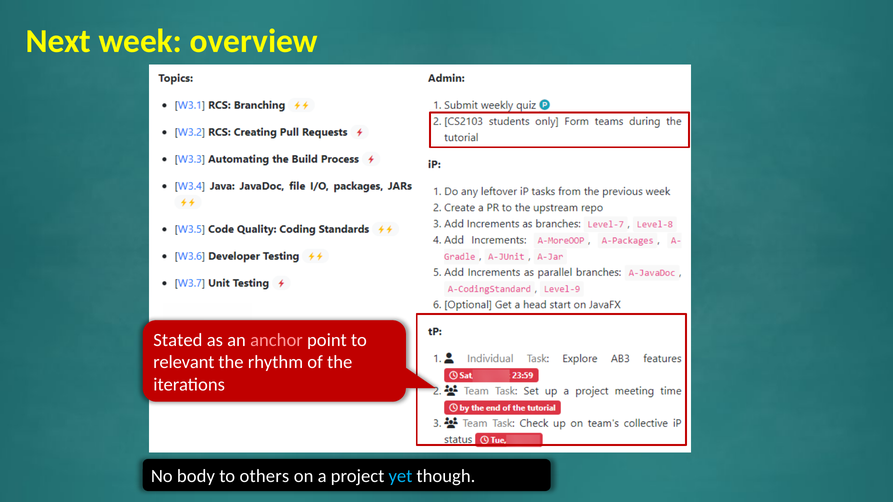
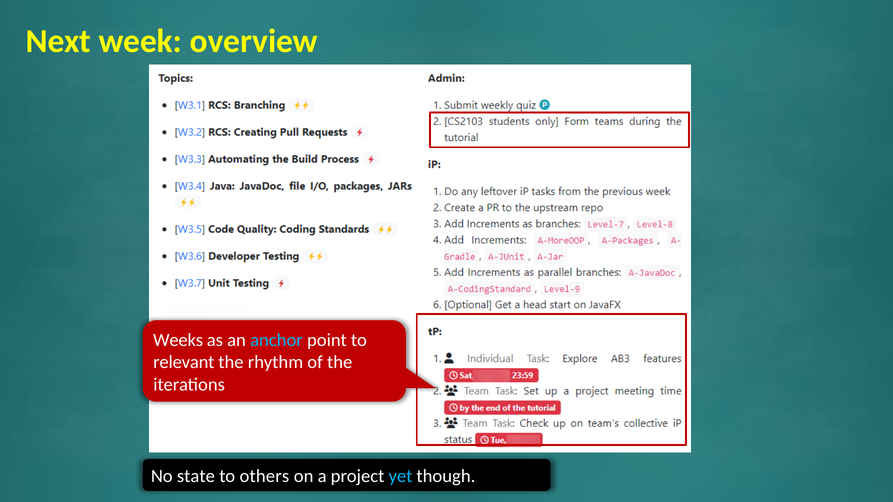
Stated: Stated -> Weeks (178, 340)
anchor colour: pink -> light blue (276, 340)
body: body -> state (196, 477)
